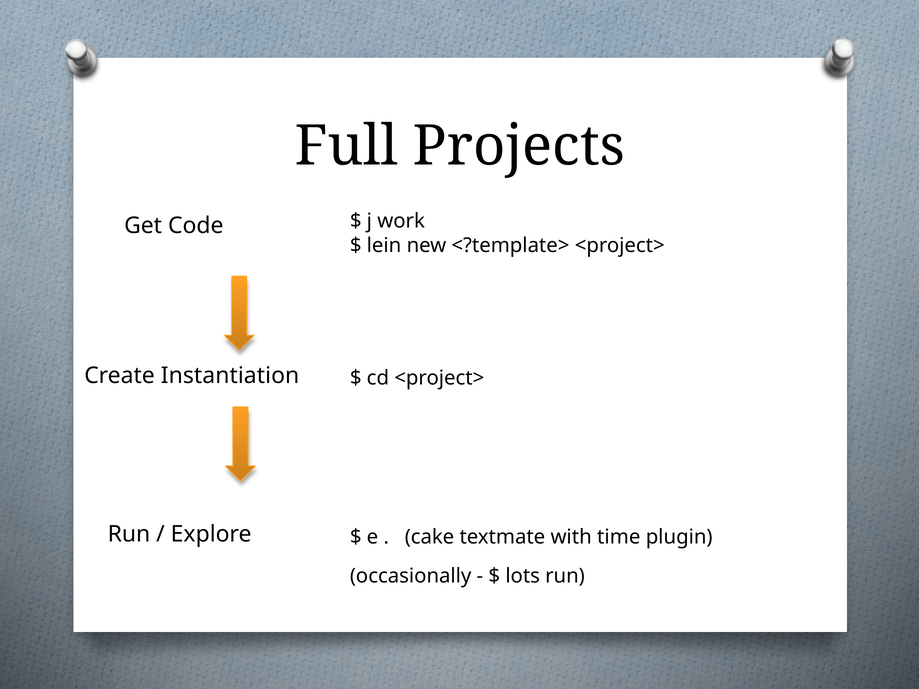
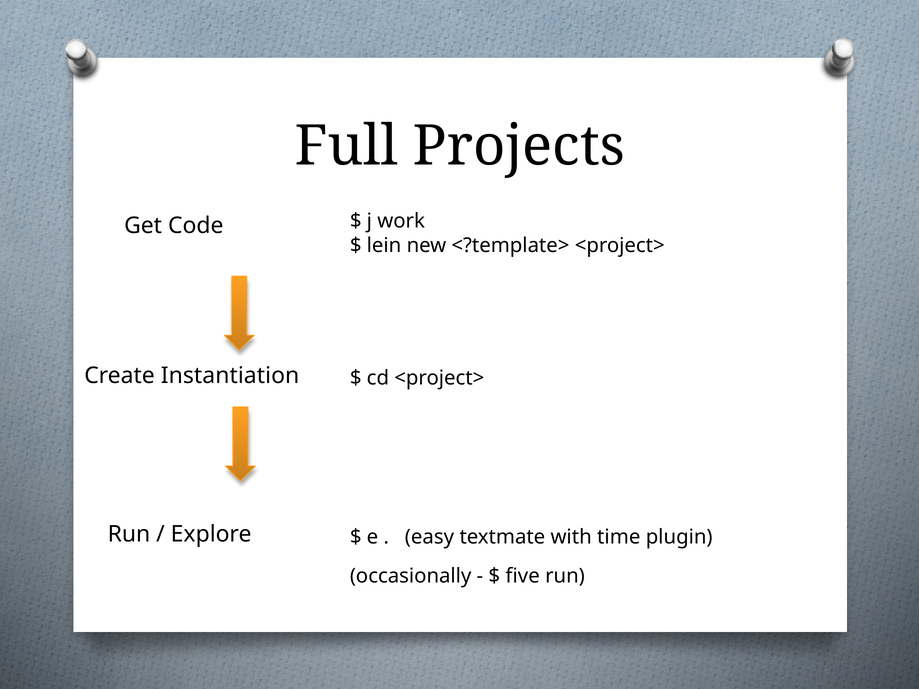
cake: cake -> easy (429, 537)
lots: lots -> five (523, 576)
